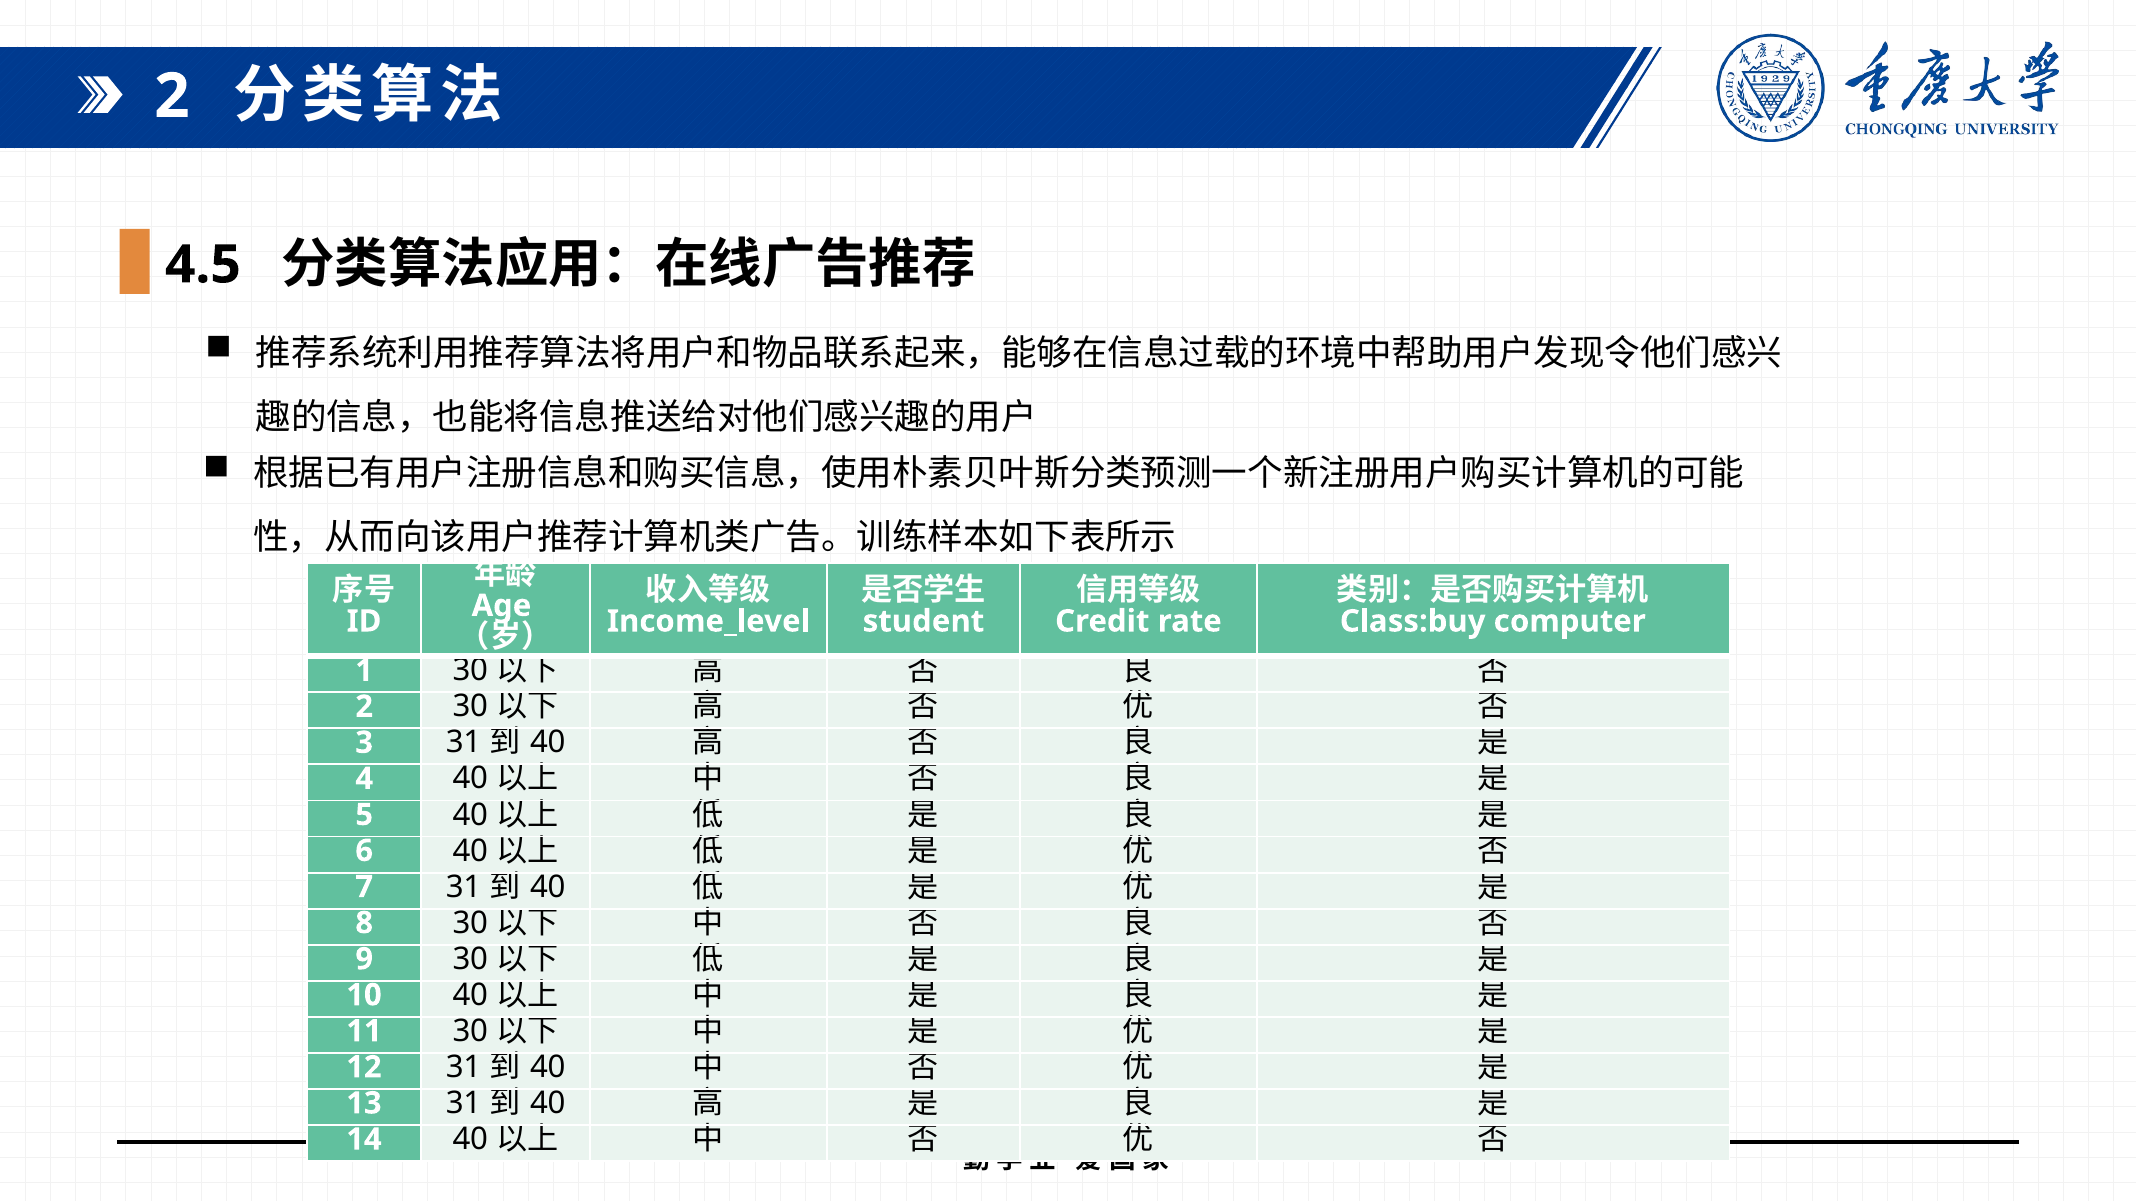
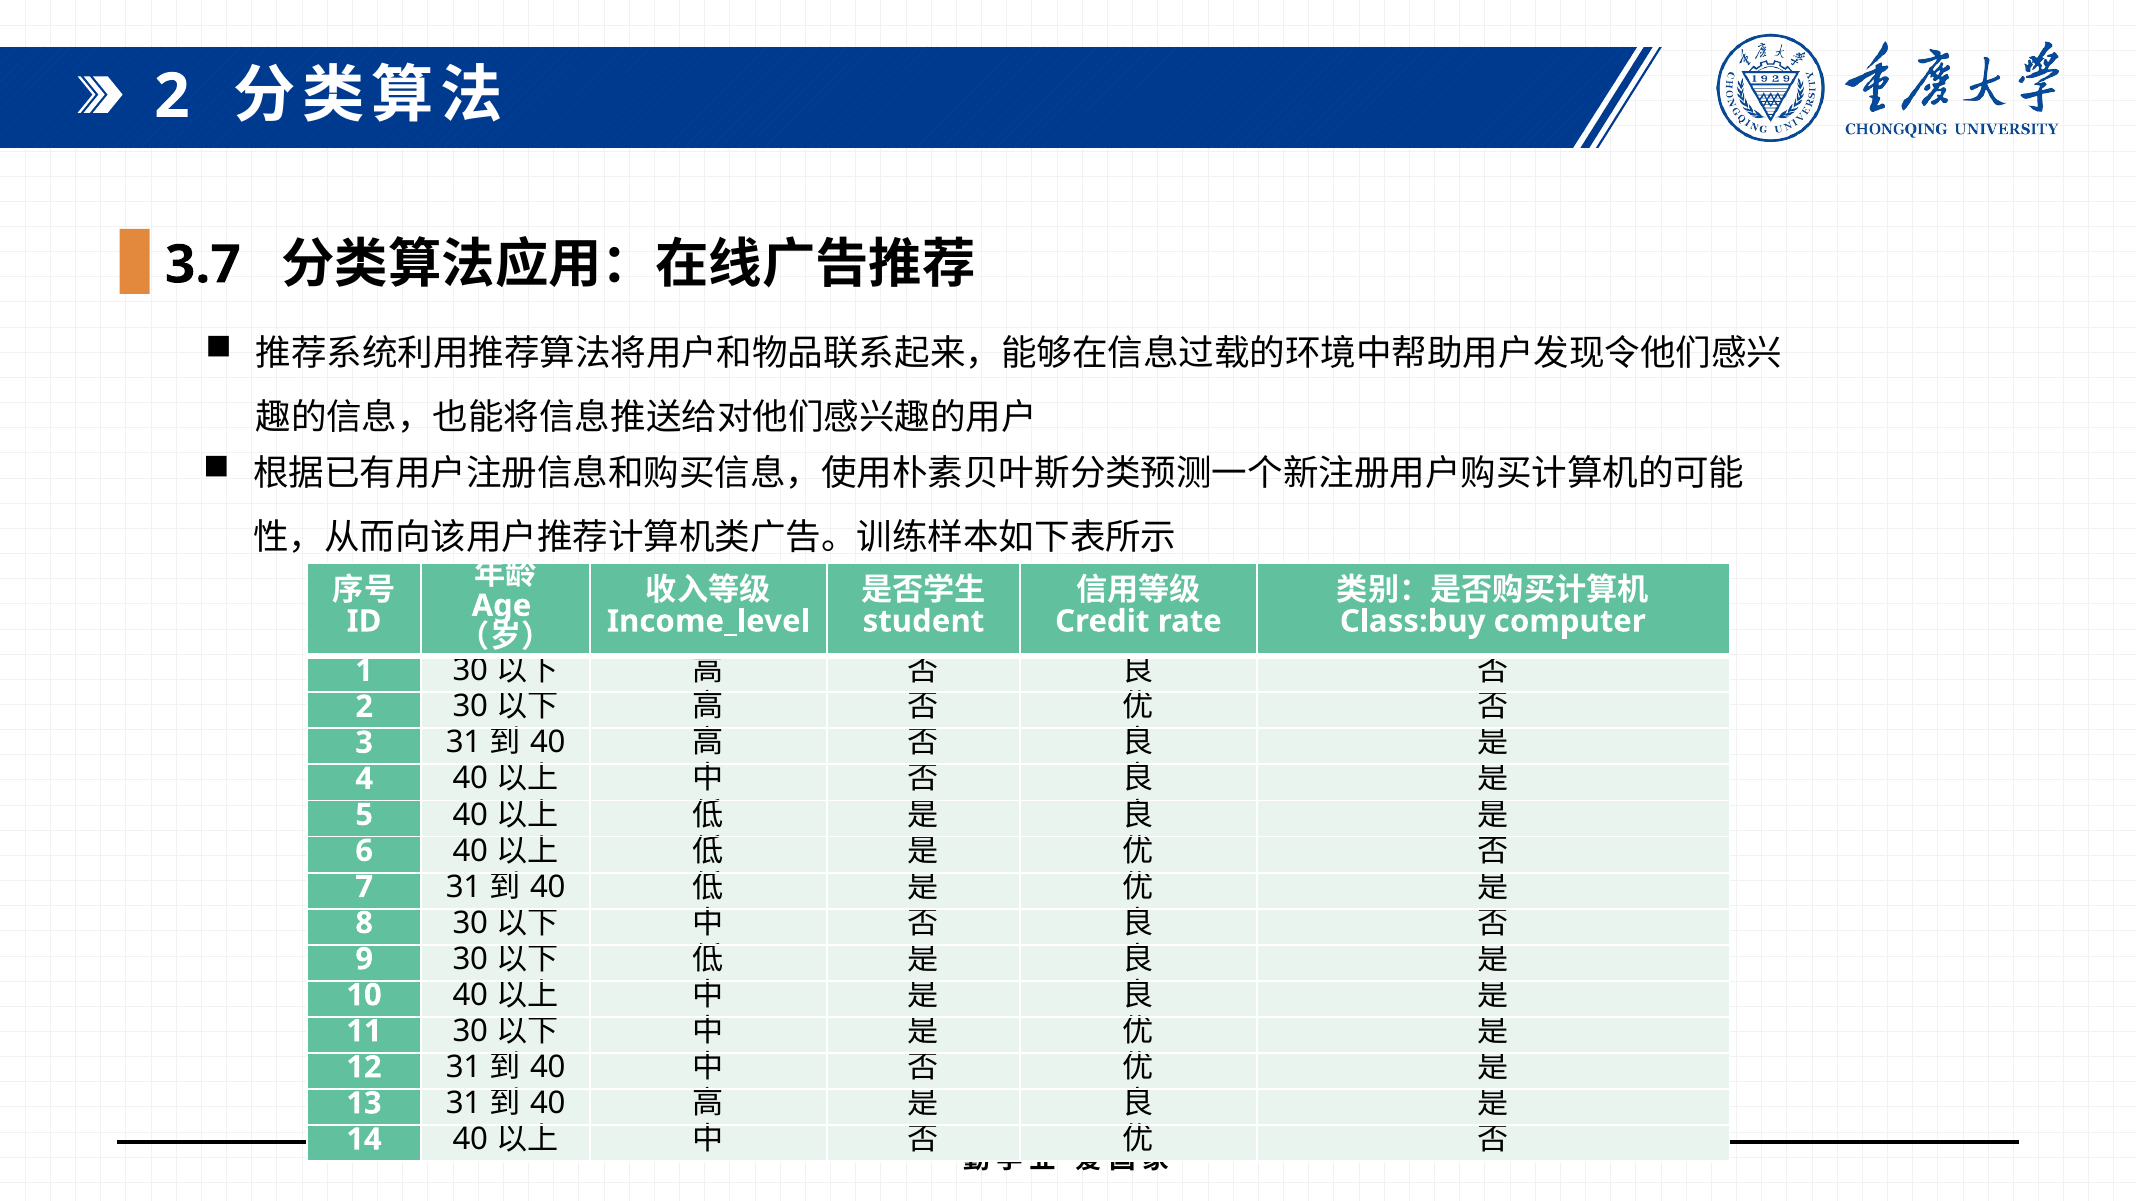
4.5: 4.5 -> 3.7 (203, 265)
